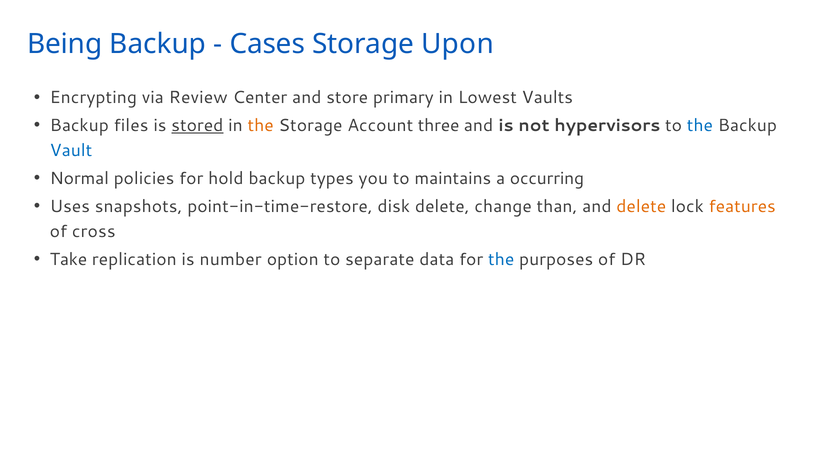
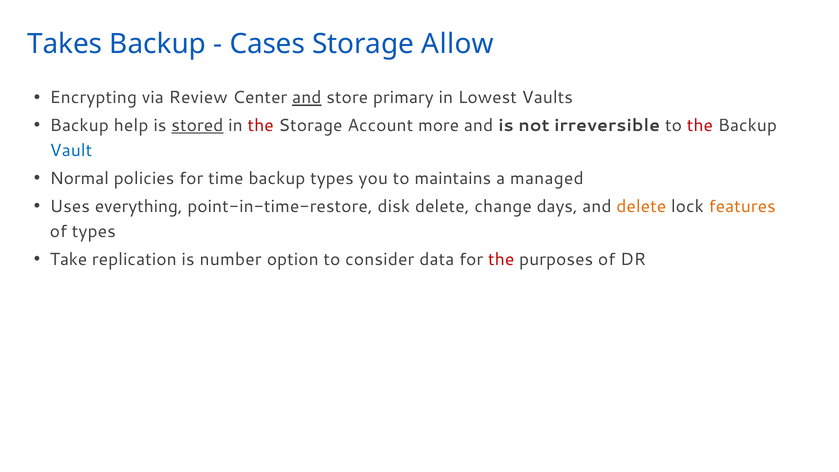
Being: Being -> Takes (65, 44)
Upon: Upon -> Allow (458, 44)
and underline: none -> present (307, 98)
files: files -> help (131, 126)
the colour: orange -> red (261, 126)
three: three -> more (439, 126)
hypervisors: hypervisors -> irreversible (607, 126)
the colour: blue -> red (700, 126)
hold: hold -> time (226, 178)
occurring: occurring -> managed (547, 178)
snapshots: snapshots -> everything (139, 206)
than: than -> days (557, 206)
of cross: cross -> types (94, 231)
separate: separate -> consider (380, 259)
the colour: blue -> red (501, 259)
